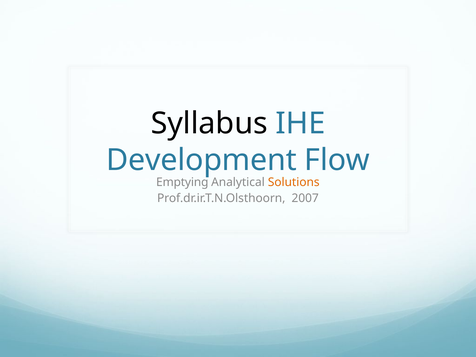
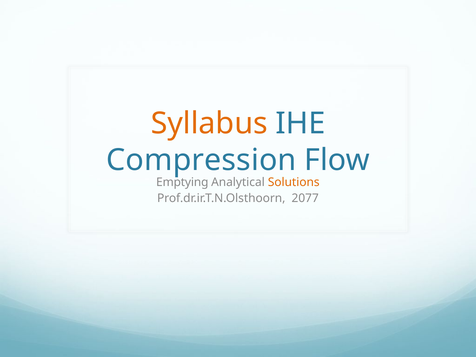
Syllabus colour: black -> orange (209, 123)
Development: Development -> Compression (201, 160)
2007: 2007 -> 2077 (305, 198)
